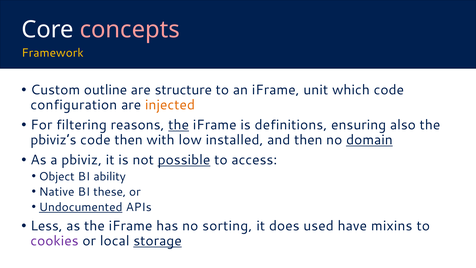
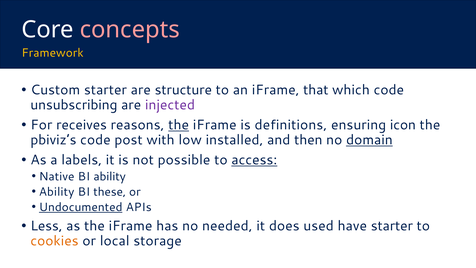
Custom outline: outline -> starter (105, 90)
unit: unit -> that (316, 90)
configuration: configuration -> unsubscribing (74, 105)
injected colour: orange -> purple (170, 105)
filtering: filtering -> receives (82, 125)
also: also -> icon (403, 125)
code then: then -> post (129, 140)
pbiviz: pbiviz -> labels (82, 160)
possible underline: present -> none (184, 160)
access underline: none -> present (254, 160)
Object: Object -> Native (57, 176)
Native: Native -> Ability (57, 192)
sorting: sorting -> needed (227, 226)
have mixins: mixins -> starter (392, 226)
cookies colour: purple -> orange (54, 241)
storage underline: present -> none (158, 241)
